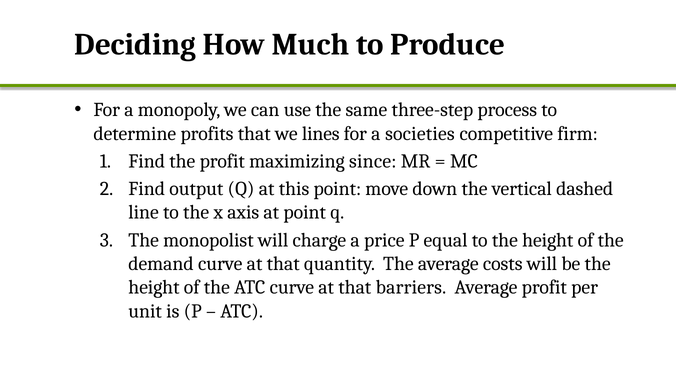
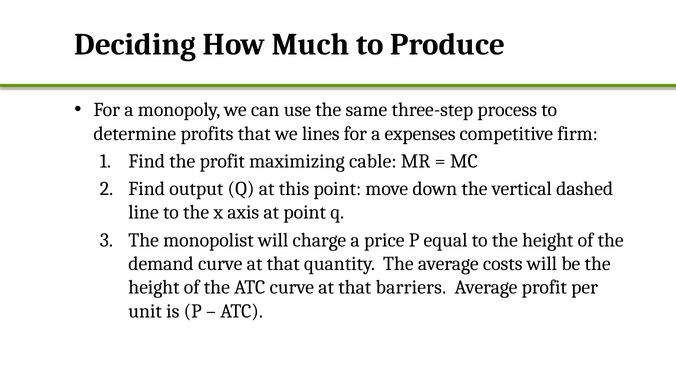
societies: societies -> expenses (420, 134)
since: since -> cable (373, 161)
